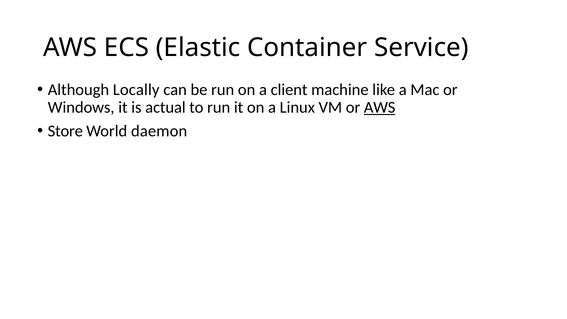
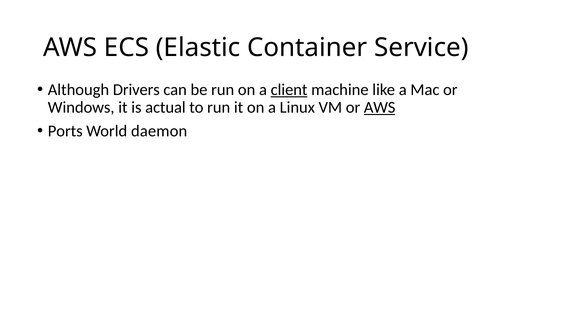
Locally: Locally -> Drivers (136, 90)
client underline: none -> present (289, 90)
Store: Store -> Ports (65, 131)
